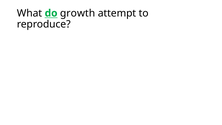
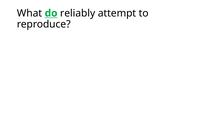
growth: growth -> reliably (78, 13)
